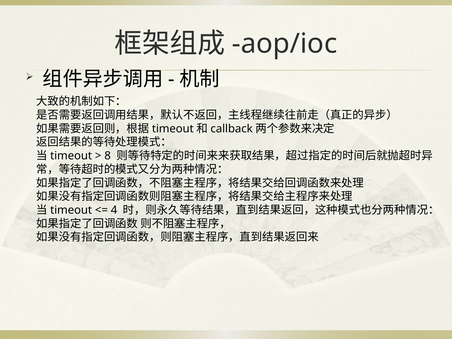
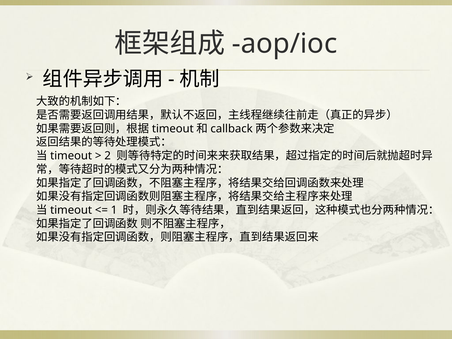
8: 8 -> 2 (108, 156)
4: 4 -> 1 (114, 210)
